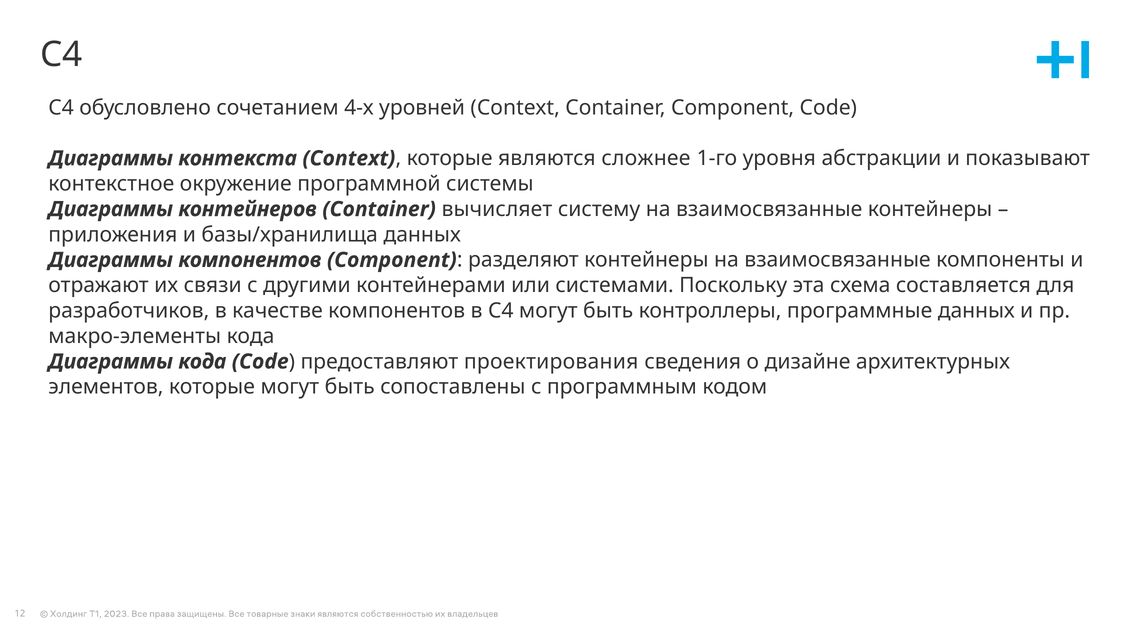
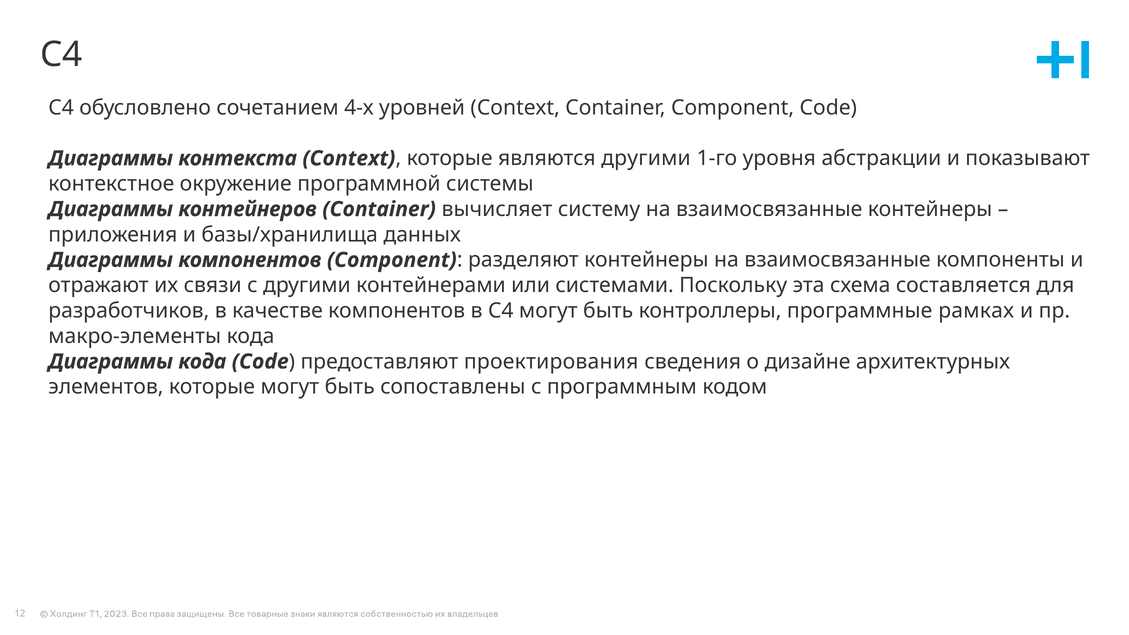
являются сложнее: сложнее -> другими (646, 158)
программные данных: данных -> рамках (976, 311)
